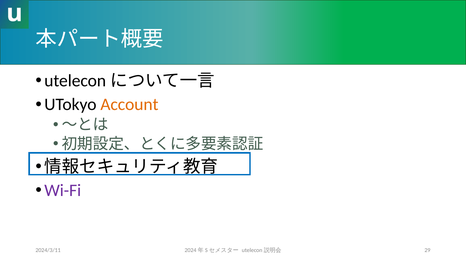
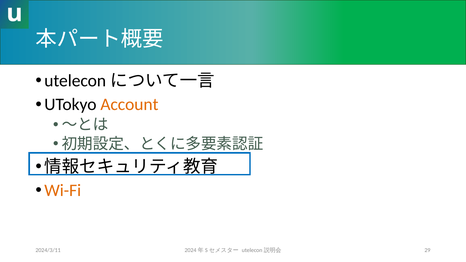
Wi-Fi colour: purple -> orange (63, 190)
